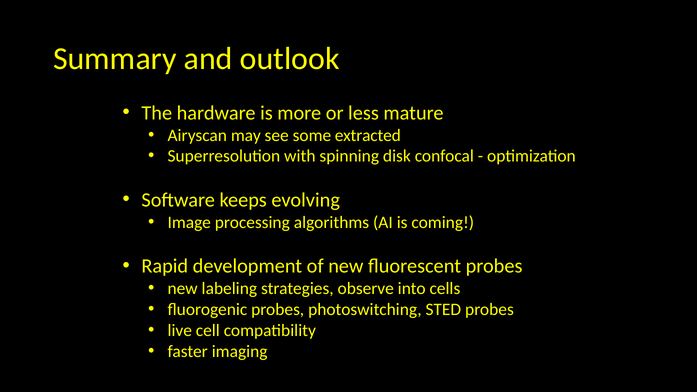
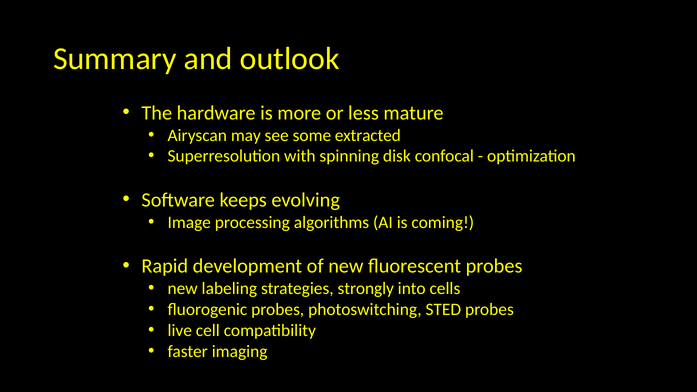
observe: observe -> strongly (366, 289)
